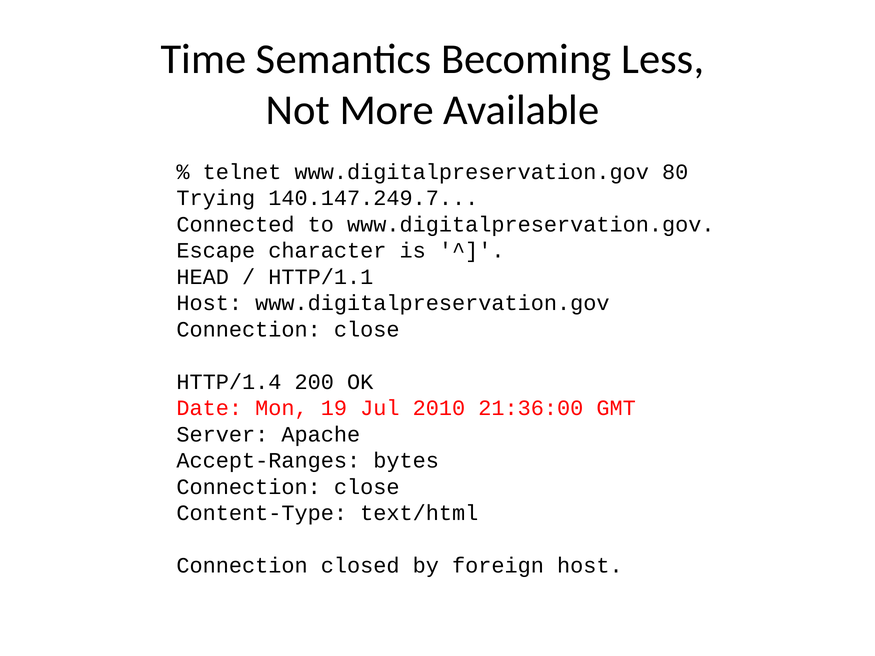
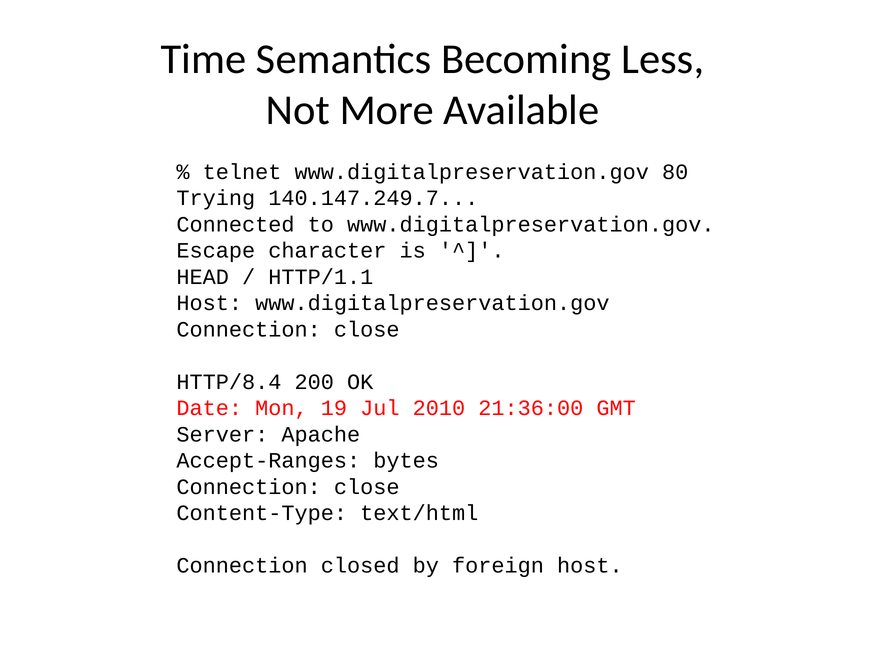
HTTP/1.4: HTTP/1.4 -> HTTP/8.4 (229, 382)
